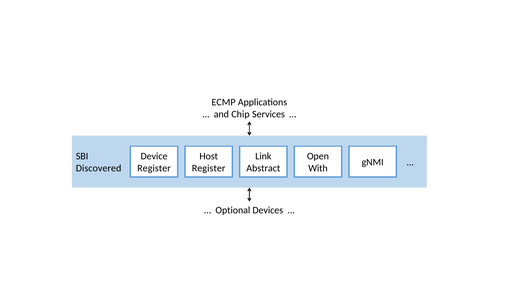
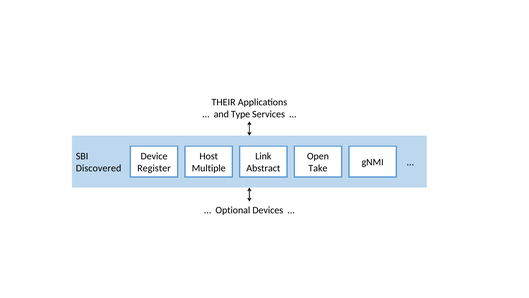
ECMP: ECMP -> THEIR (224, 102)
Chip: Chip -> Type (241, 114)
Register: Register -> Multiple (209, 168)
With: With -> Take (318, 168)
